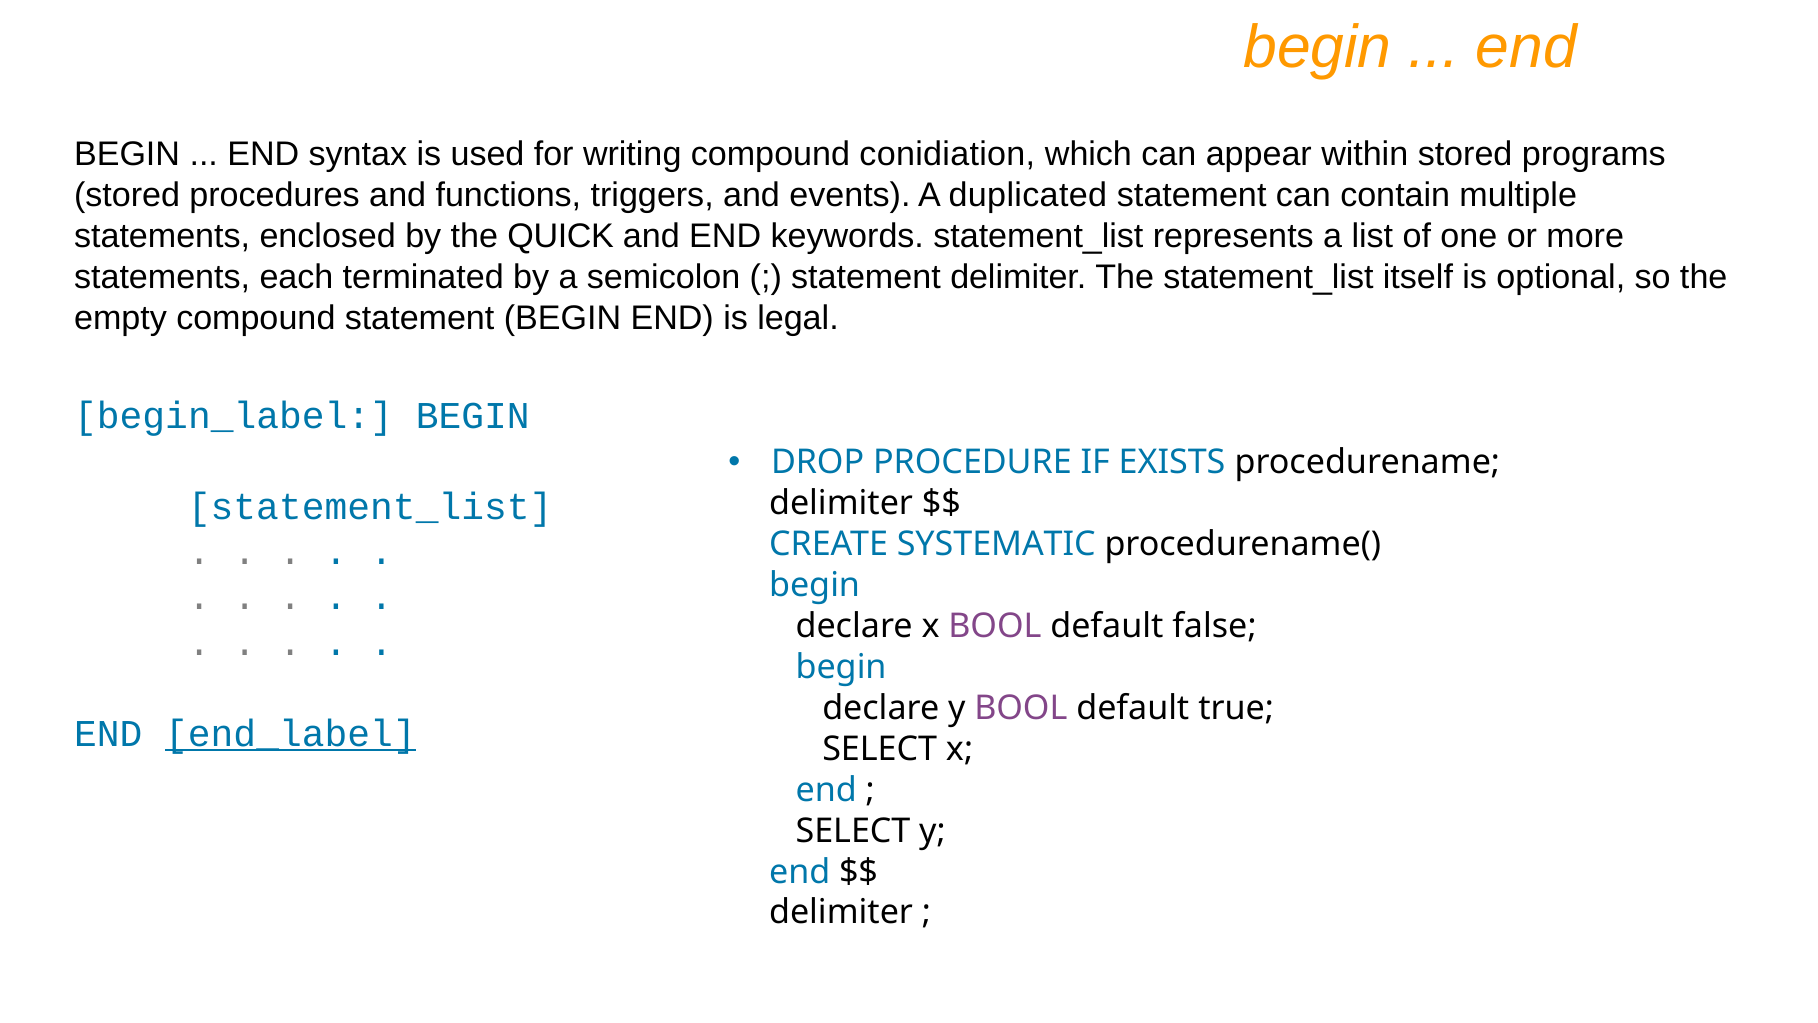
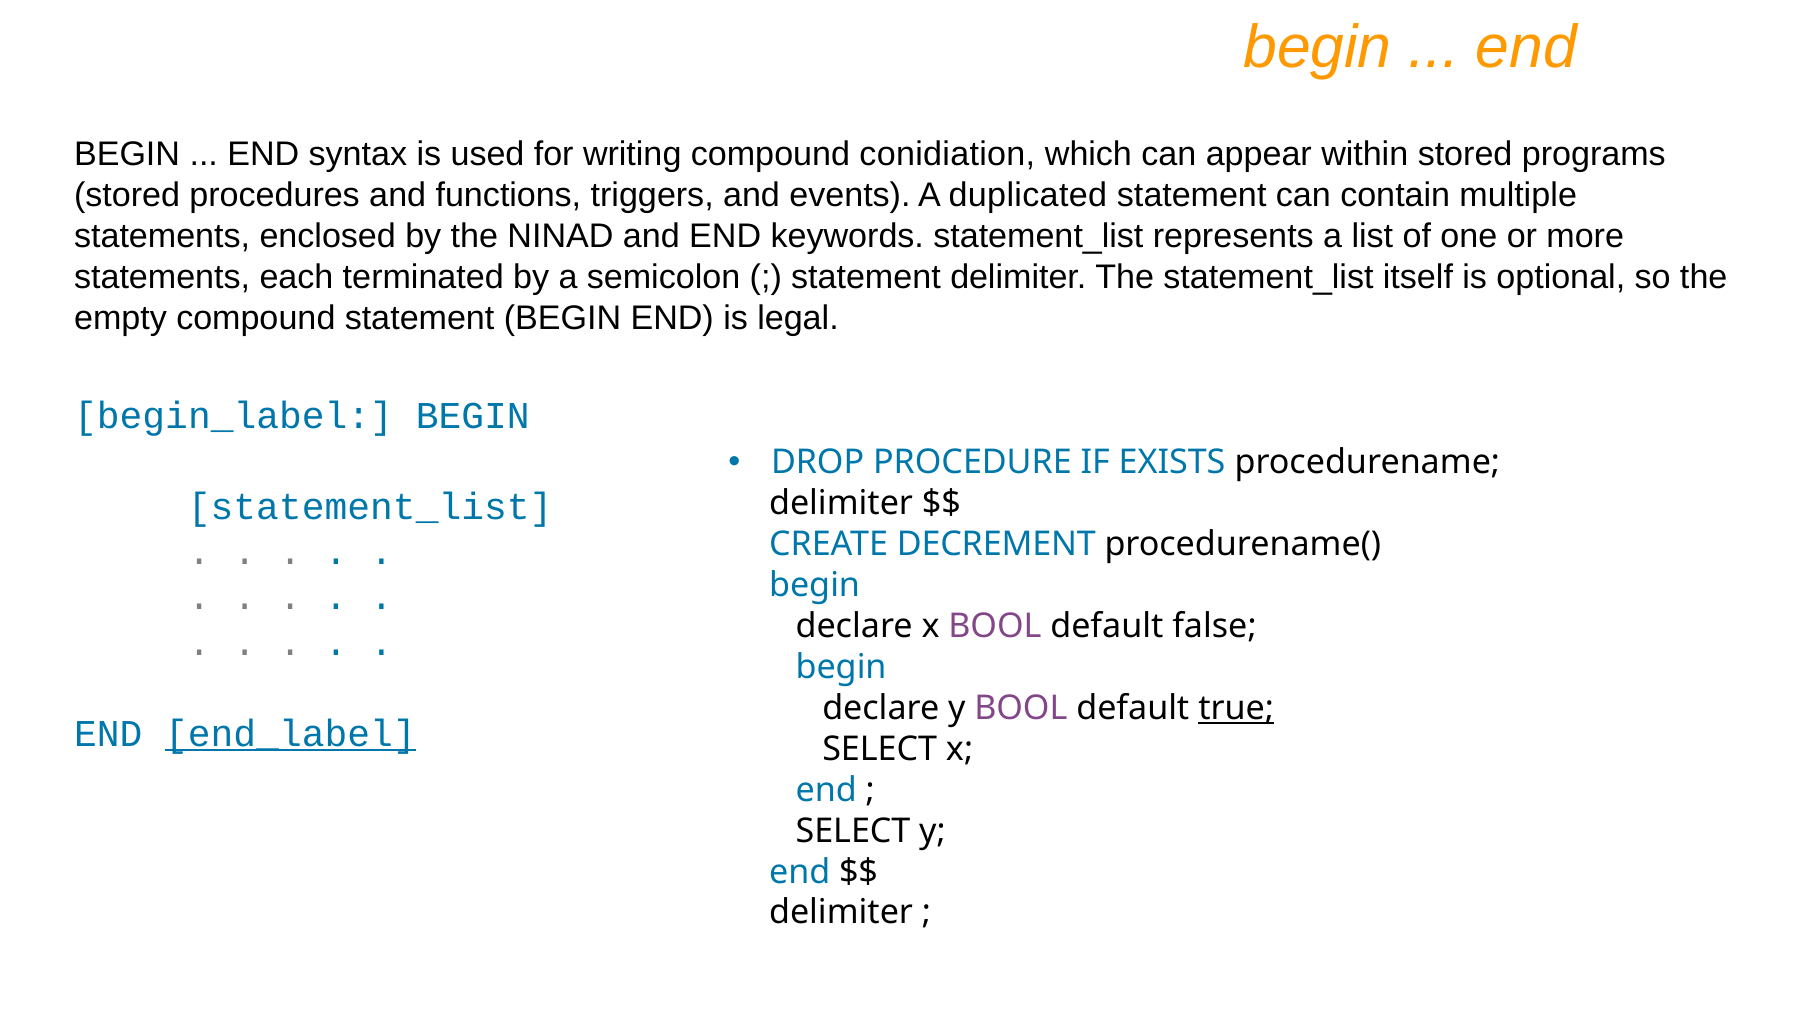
QUICK: QUICK -> NINAD (560, 236)
SYSTEMATIC: SYSTEMATIC -> DECREMENT (996, 544)
true underline: none -> present (1236, 708)
